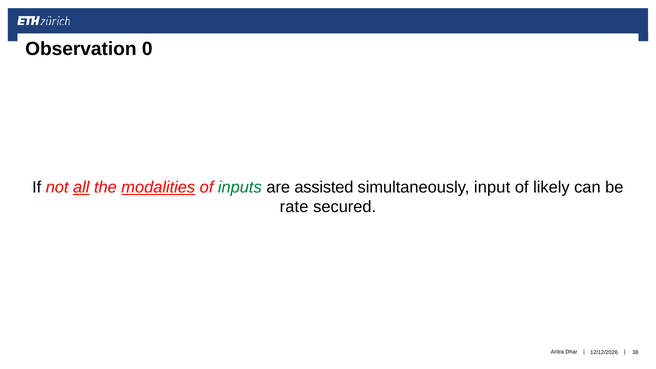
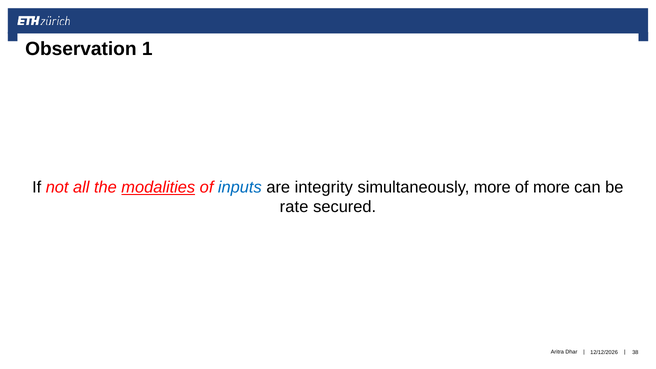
0: 0 -> 1 (147, 49)
all underline: present -> none (81, 187)
inputs colour: green -> blue (240, 187)
assisted: assisted -> integrity (324, 187)
simultaneously input: input -> more (492, 187)
of likely: likely -> more (551, 187)
